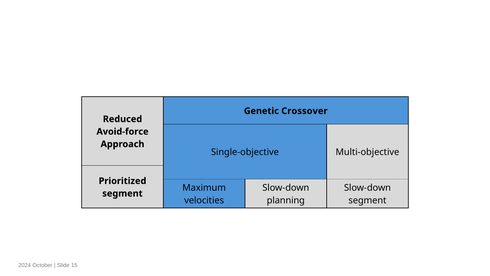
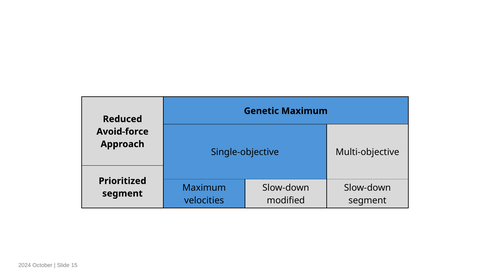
Genetic Crossover: Crossover -> Maximum (304, 111)
planning: planning -> modified (286, 200)
